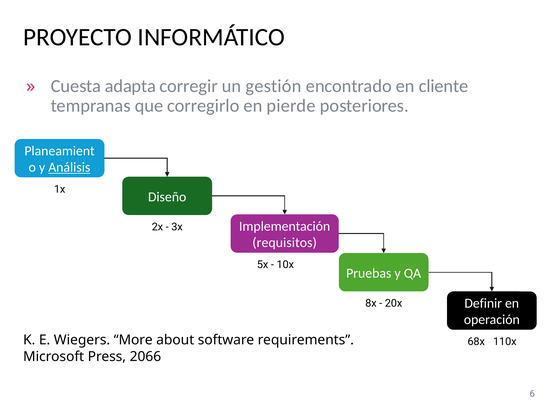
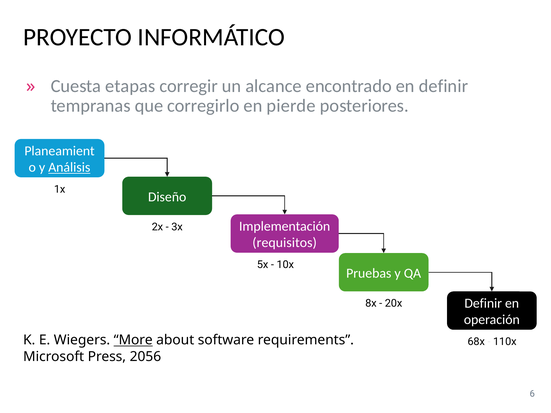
adapta: adapta -> etapas (130, 86)
gestión: gestión -> alcance (274, 86)
en cliente: cliente -> definir (443, 86)
More underline: none -> present (133, 340)
2066: 2066 -> 2056 (145, 357)
